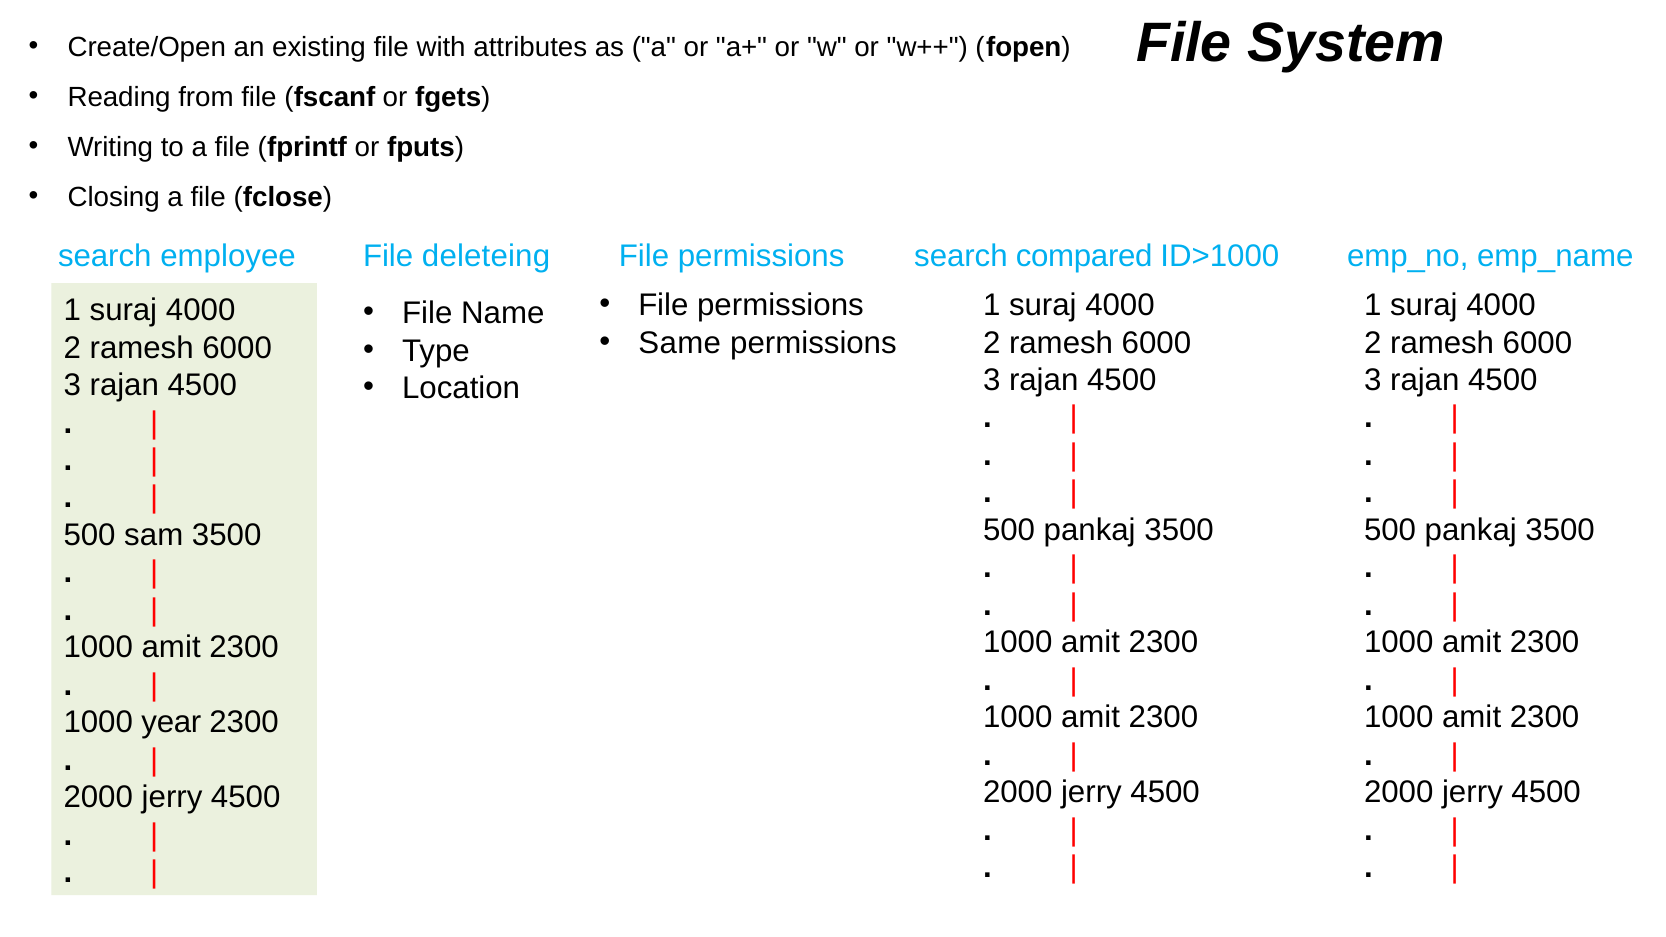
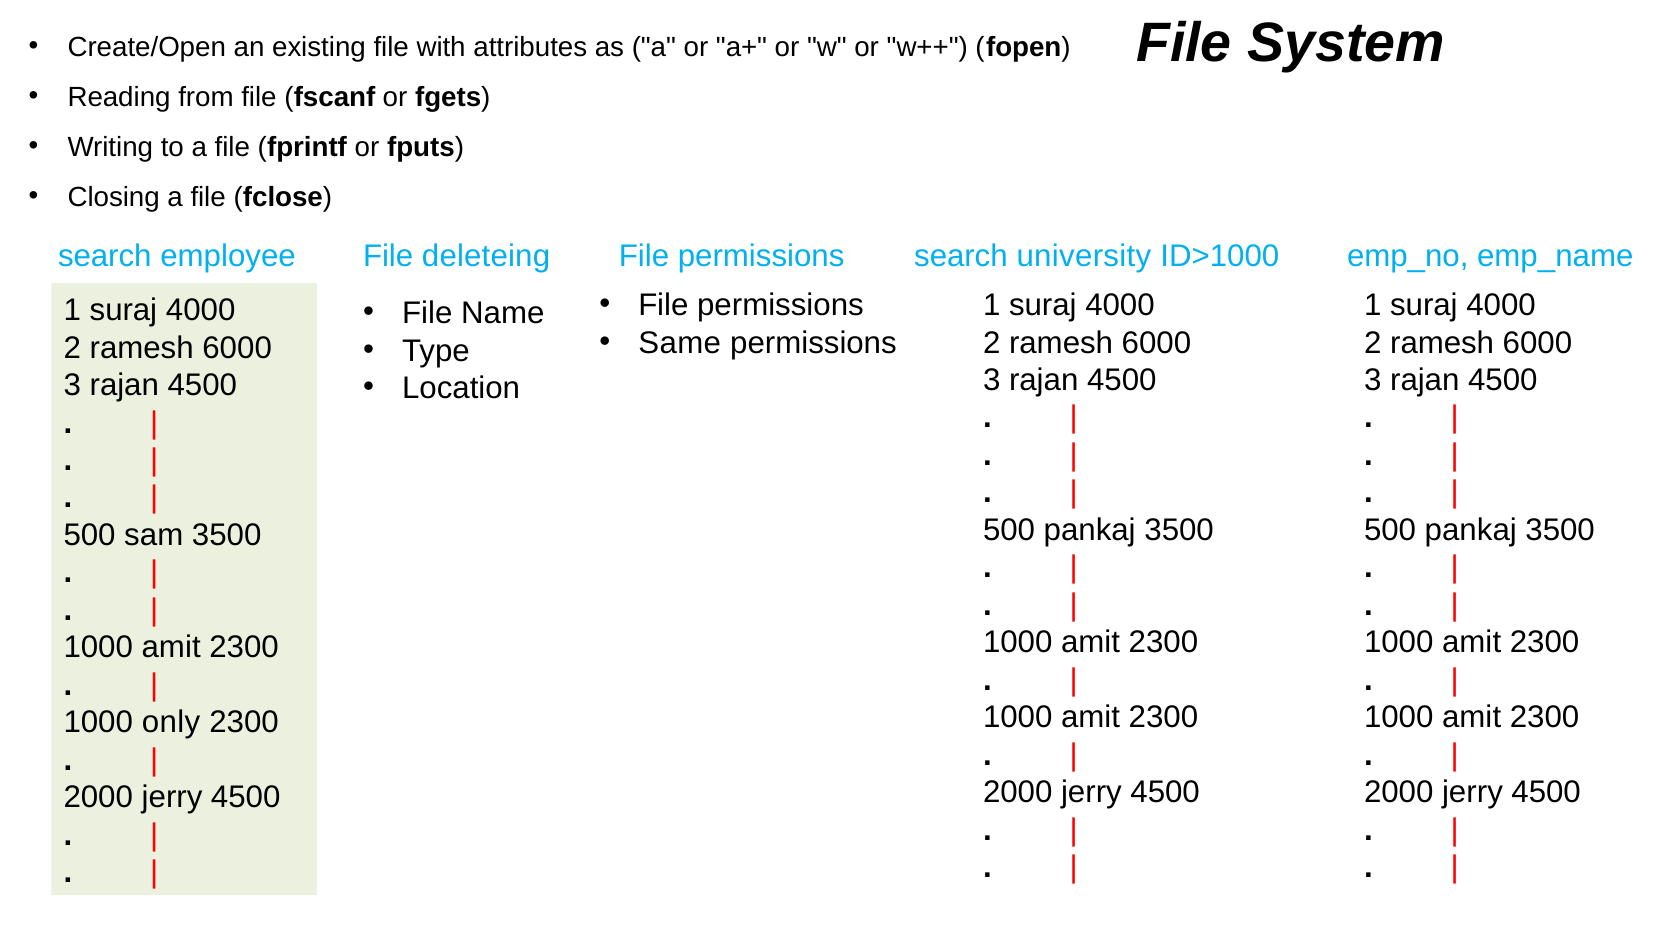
compared: compared -> university (1084, 256)
year: year -> only (171, 723)
